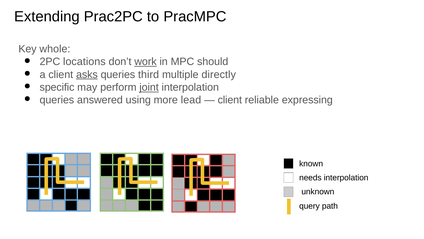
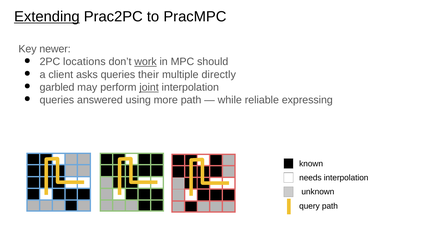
Extending underline: none -> present (47, 17)
whole: whole -> newer (55, 49)
asks underline: present -> none (87, 74)
third: third -> their (149, 74)
specific: specific -> garbled (57, 87)
more lead: lead -> path (191, 100)
client: client -> while (230, 100)
